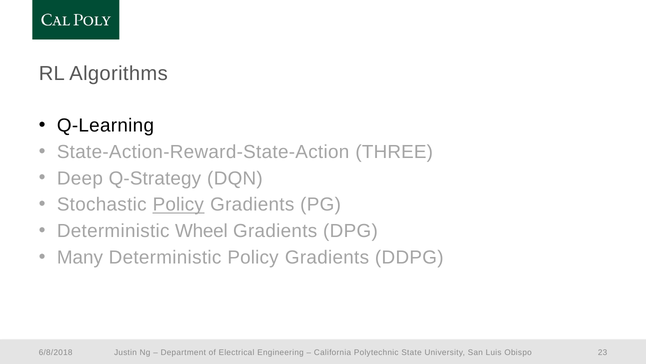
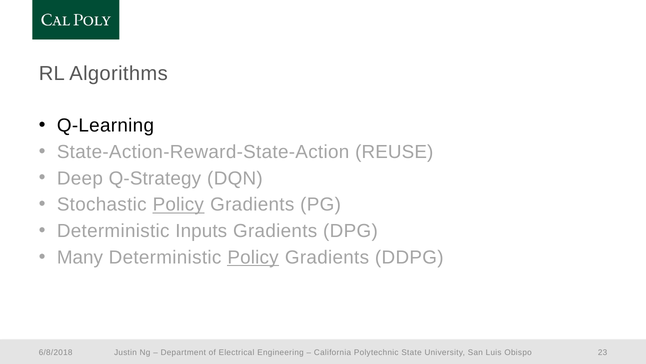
THREE: THREE -> REUSE (394, 152)
Wheel: Wheel -> Inputs (201, 231)
Policy underline: none -> present (253, 257)
